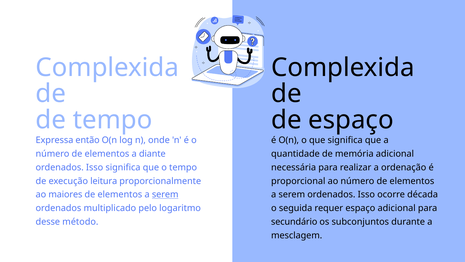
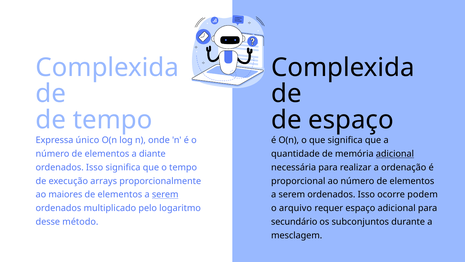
então: então -> único (87, 140)
adicional underline: none -> present (395, 154)
leitura: leitura -> arrays (104, 181)
década: década -> podem (423, 194)
seguida: seguida -> arquivo (296, 208)
